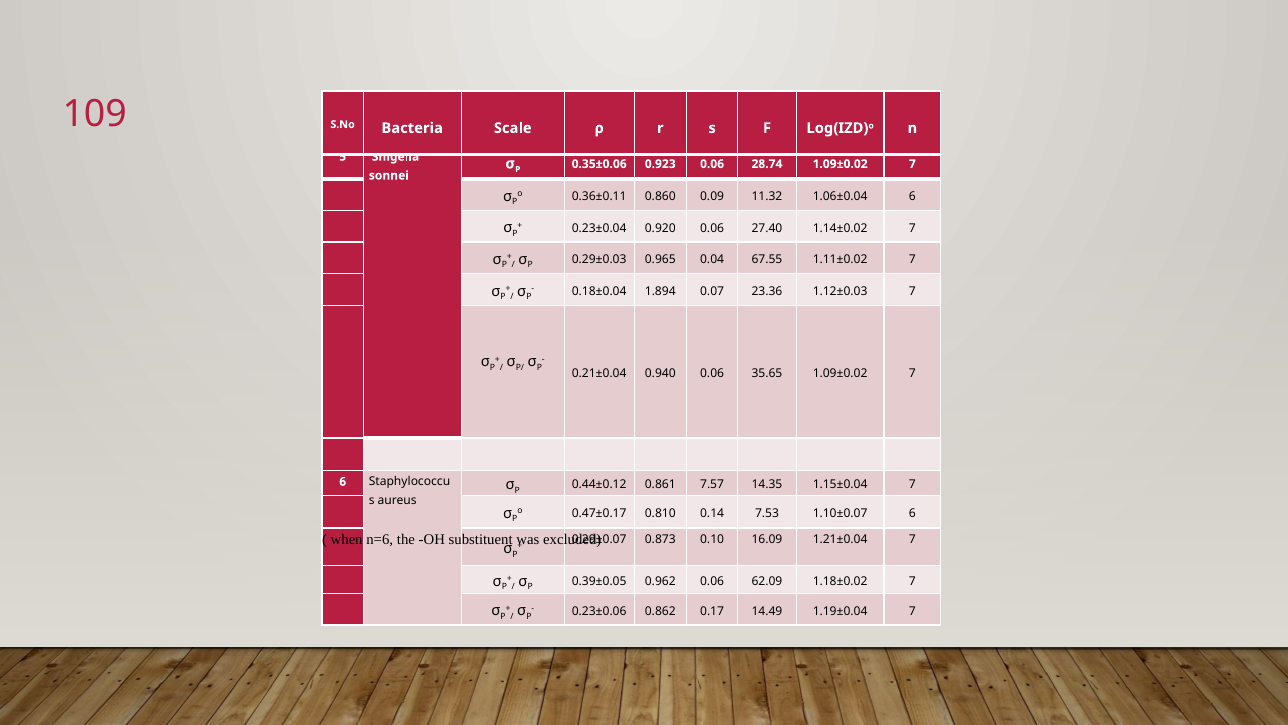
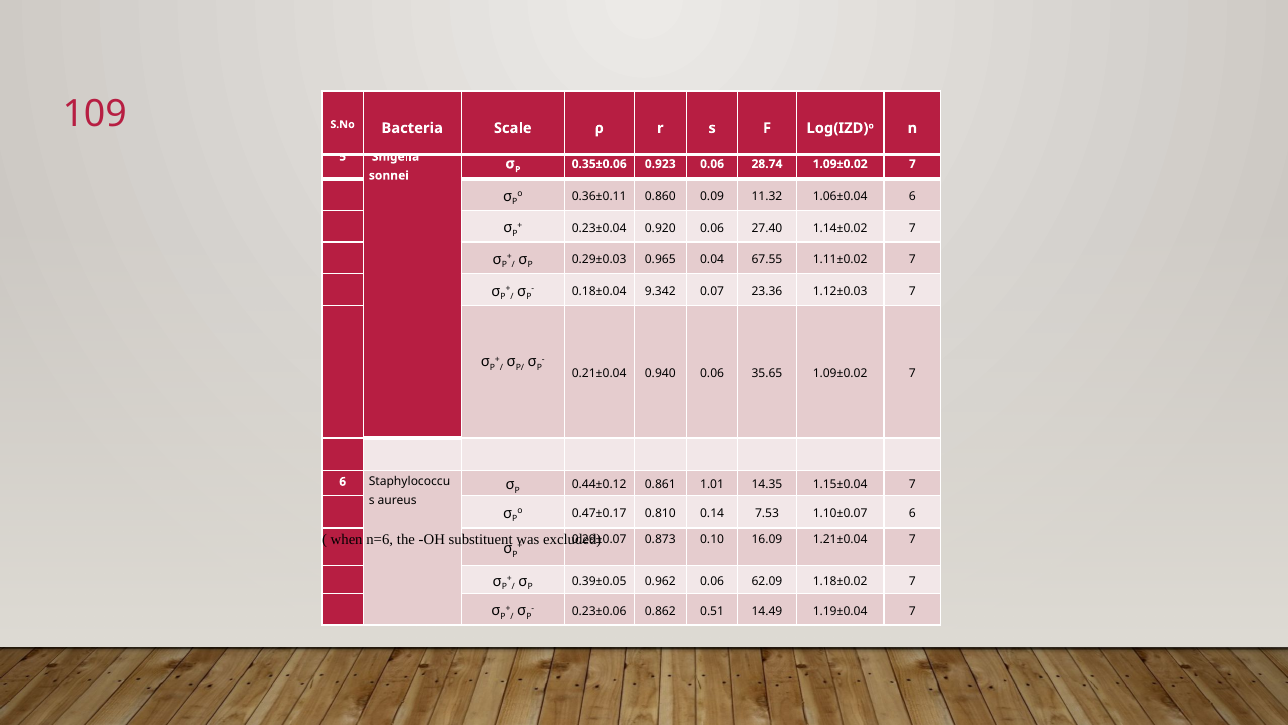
1.894: 1.894 -> 9.342 (660, 291)
7.57: 7.57 -> 1.01 (712, 485)
0.17: 0.17 -> 0.51 (712, 611)
